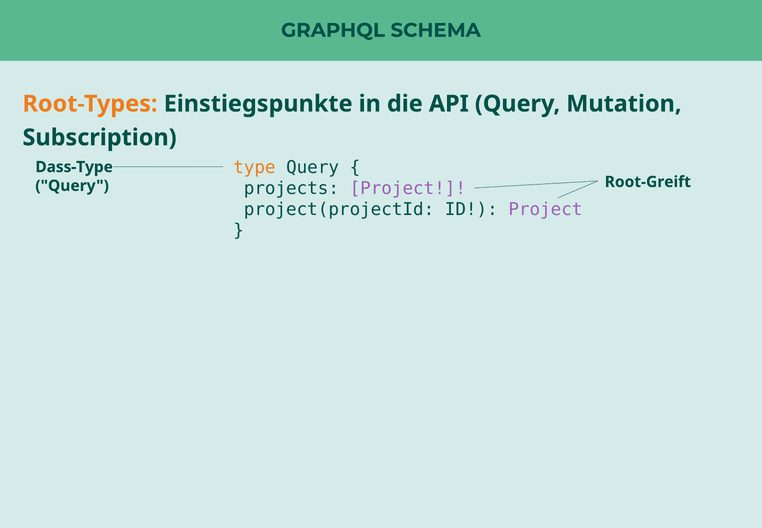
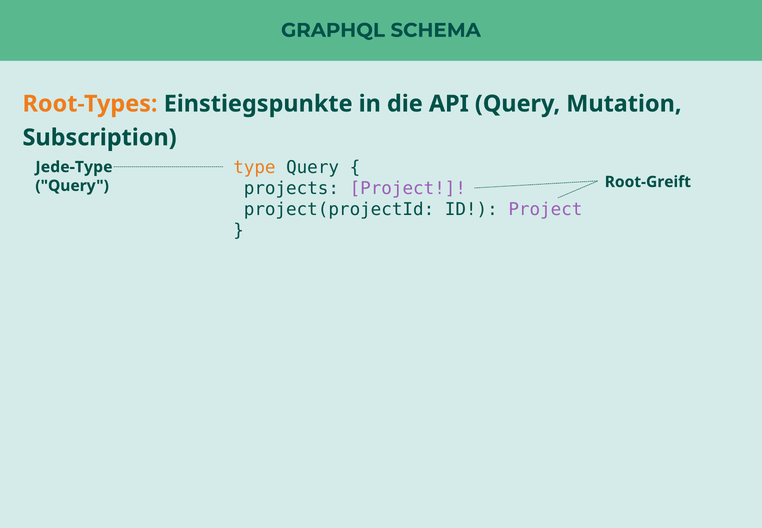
Dass-Type: Dass-Type -> Jede-Type (74, 167)
